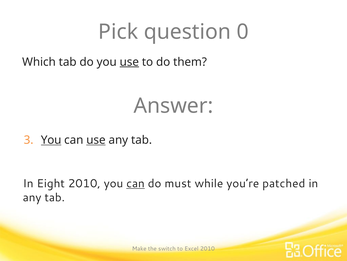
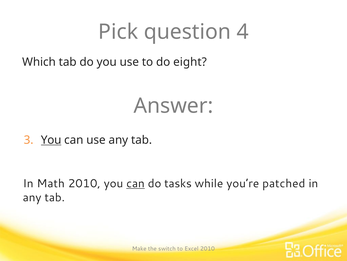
0: 0 -> 4 (243, 32)
use underline: present -> none (129, 62)
them: them -> eight (190, 62)
use underline: present -> none (96, 140)
Eight: Eight -> Math (51, 183)
must: must -> tasks (178, 183)
